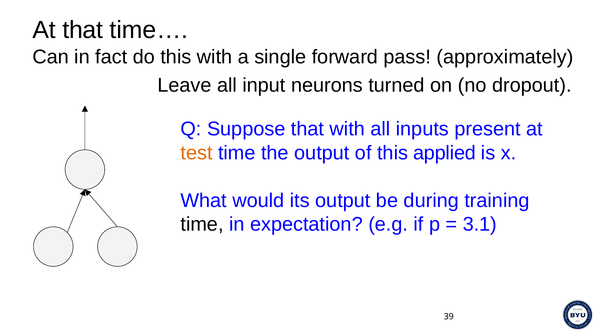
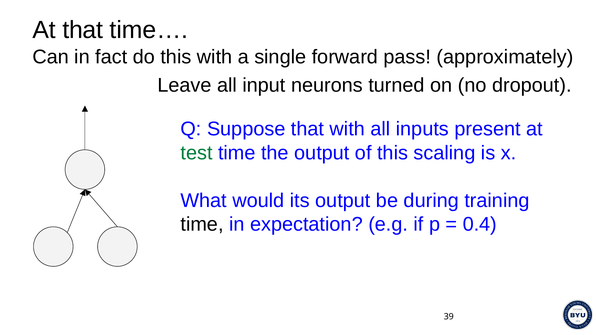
test colour: orange -> green (197, 153)
applied: applied -> scaling (444, 153)
3.1: 3.1 -> 0.4 (480, 224)
